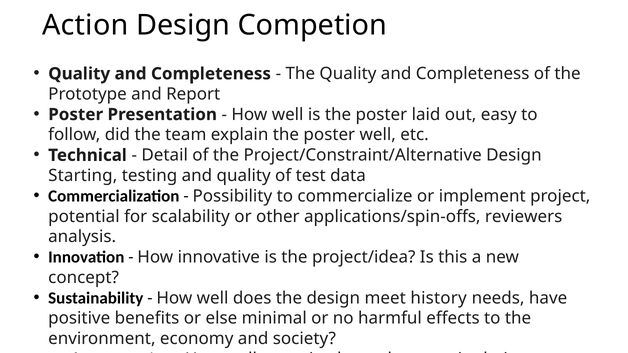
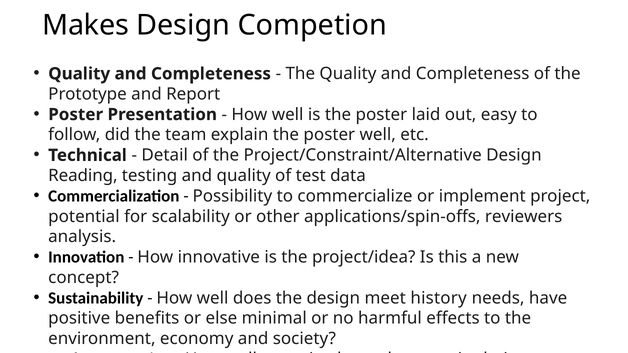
Action: Action -> Makes (86, 25)
Starting: Starting -> Reading (83, 176)
